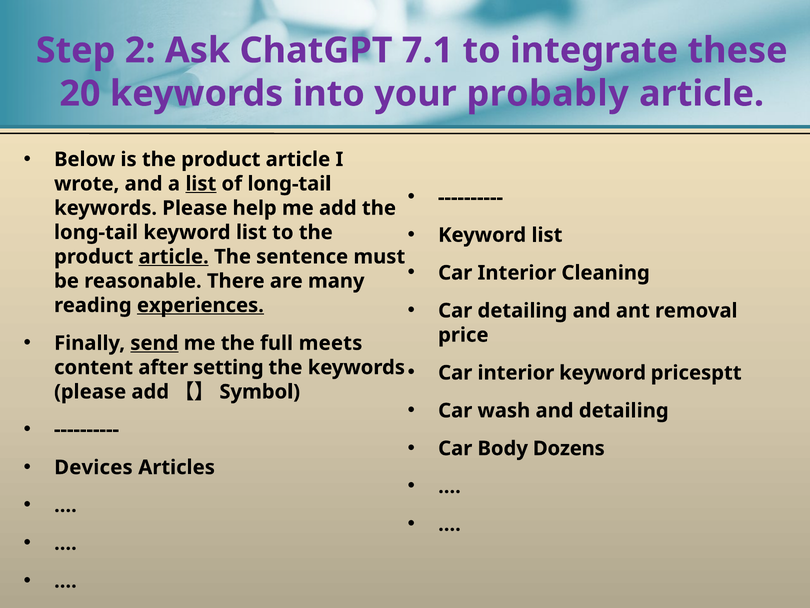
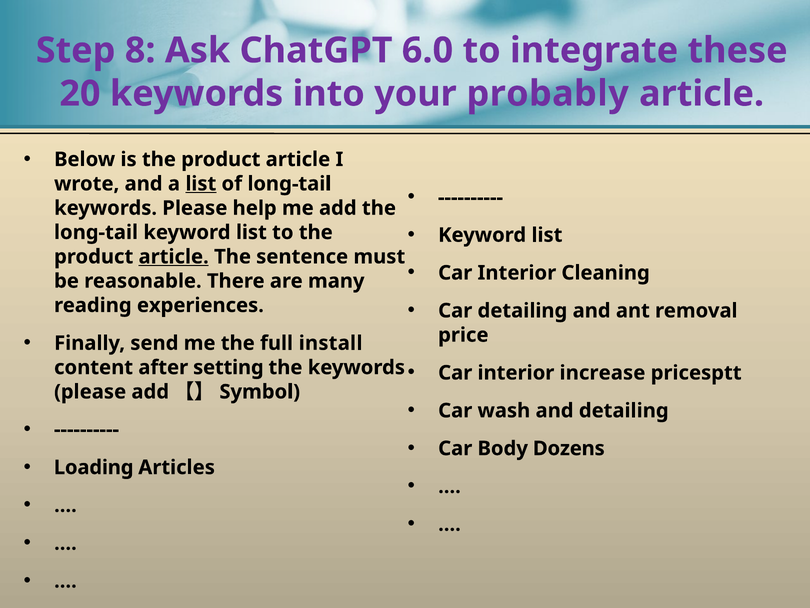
2: 2 -> 8 (140, 50)
7.1: 7.1 -> 6.0 (427, 50)
experiences underline: present -> none (200, 305)
send underline: present -> none (154, 343)
meets: meets -> install (331, 343)
interior keyword: keyword -> increase (602, 373)
Devices: Devices -> Loading (94, 467)
